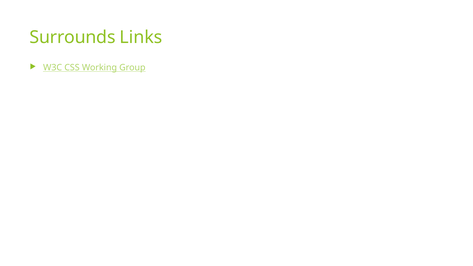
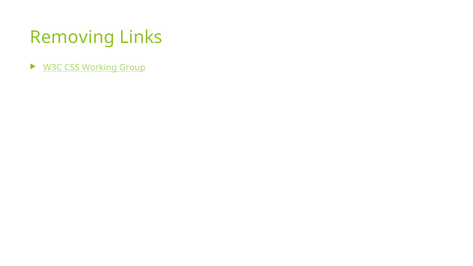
Surrounds: Surrounds -> Removing (72, 37)
